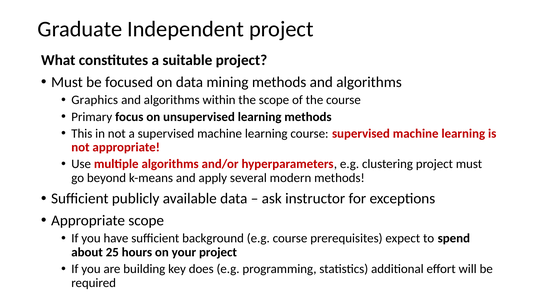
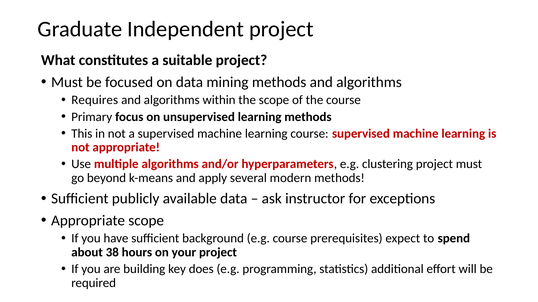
Graphics: Graphics -> Requires (95, 100)
25: 25 -> 38 (112, 253)
